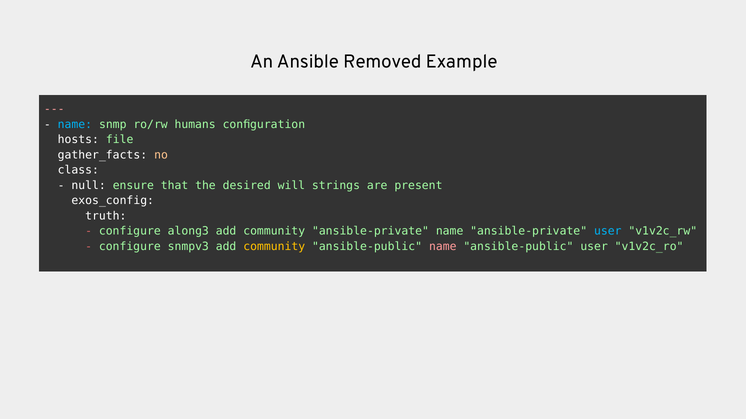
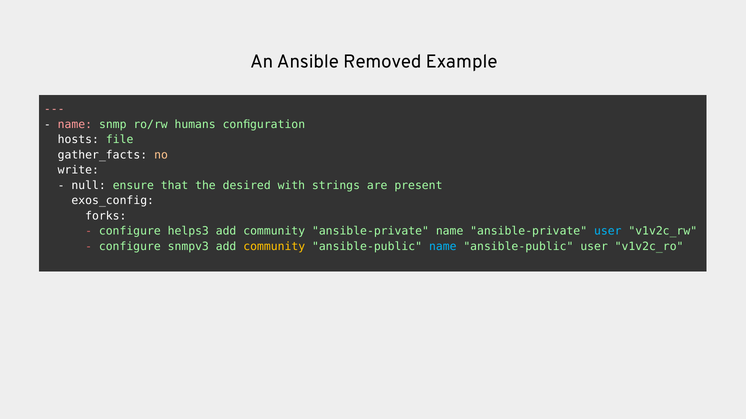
name colour: light blue -> pink (75, 124)
class: class -> write (78, 170)
will: will -> with (291, 186)
truth: truth -> forks (106, 216)
along3: along3 -> helps3 (188, 231)
name colour: pink -> light blue (443, 247)
